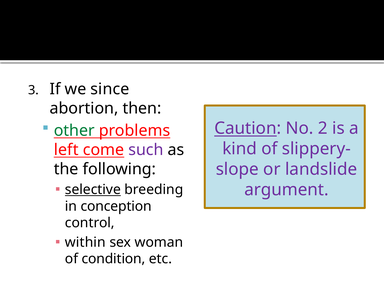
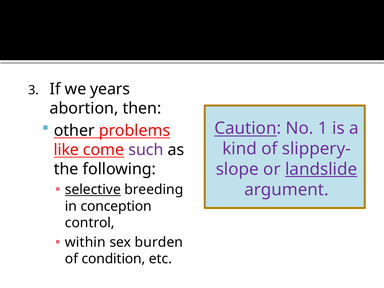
since: since -> years (110, 89)
other colour: green -> black (74, 131)
2: 2 -> 1 (323, 128)
left: left -> like (66, 150)
landslide underline: none -> present (321, 169)
woman: woman -> burden (159, 242)
